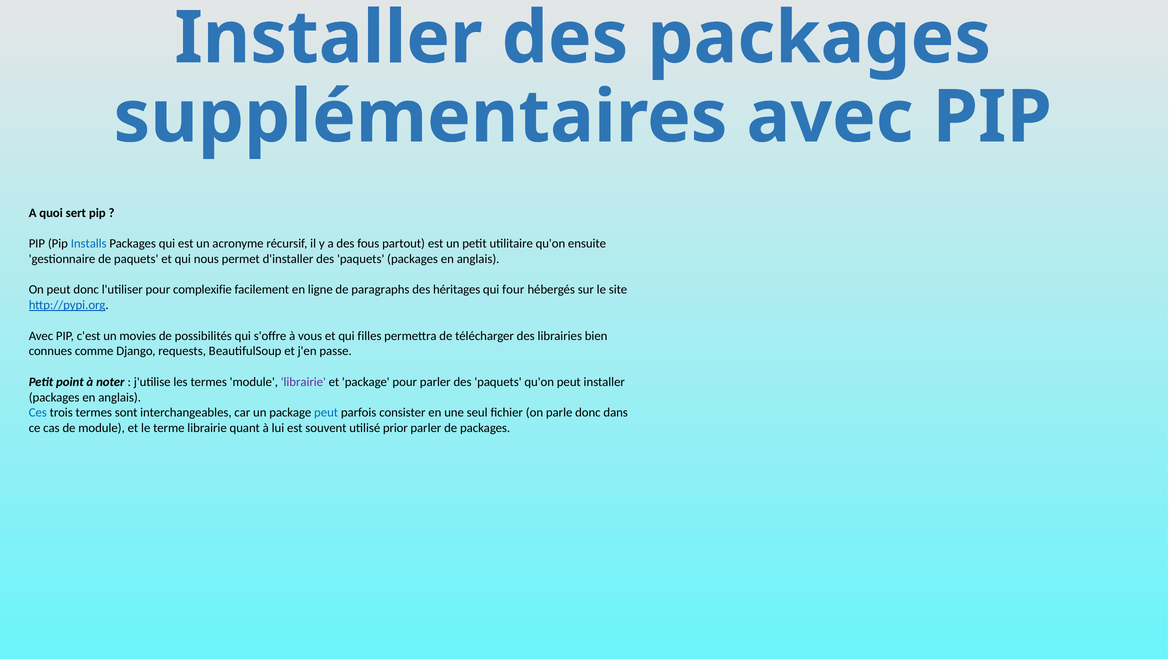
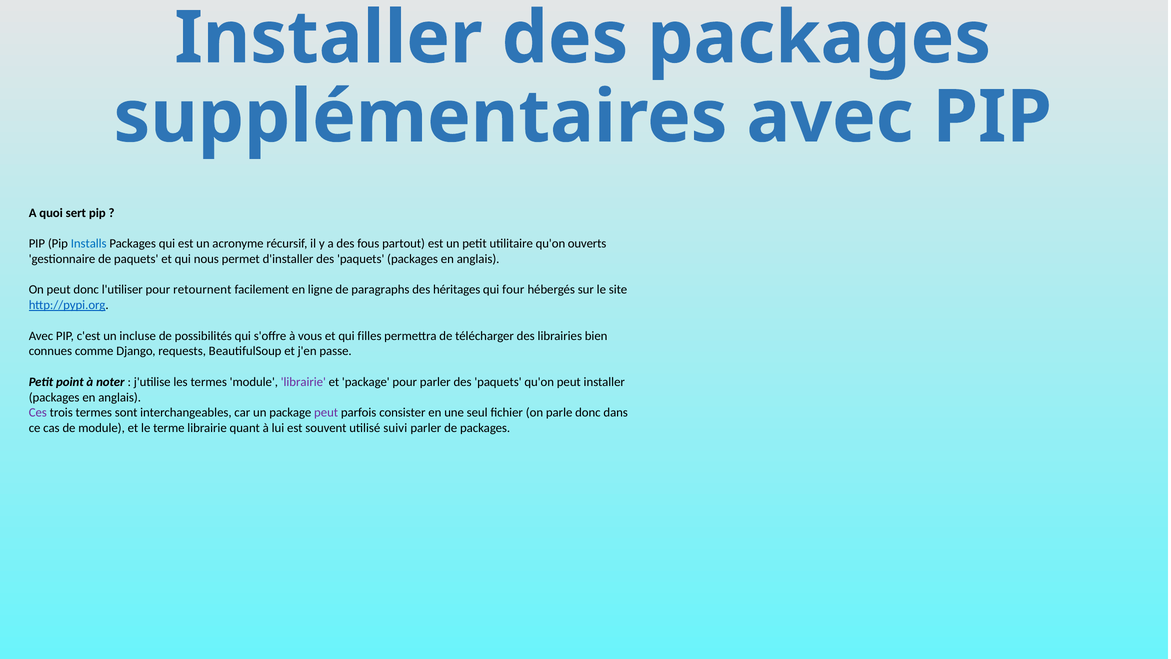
ensuite: ensuite -> ouverts (587, 243)
complexifie: complexifie -> retournent (202, 290)
movies: movies -> incluse (138, 336)
Ces colour: blue -> purple (38, 412)
peut colour: blue -> purple (326, 412)
prior: prior -> suivi (395, 428)
